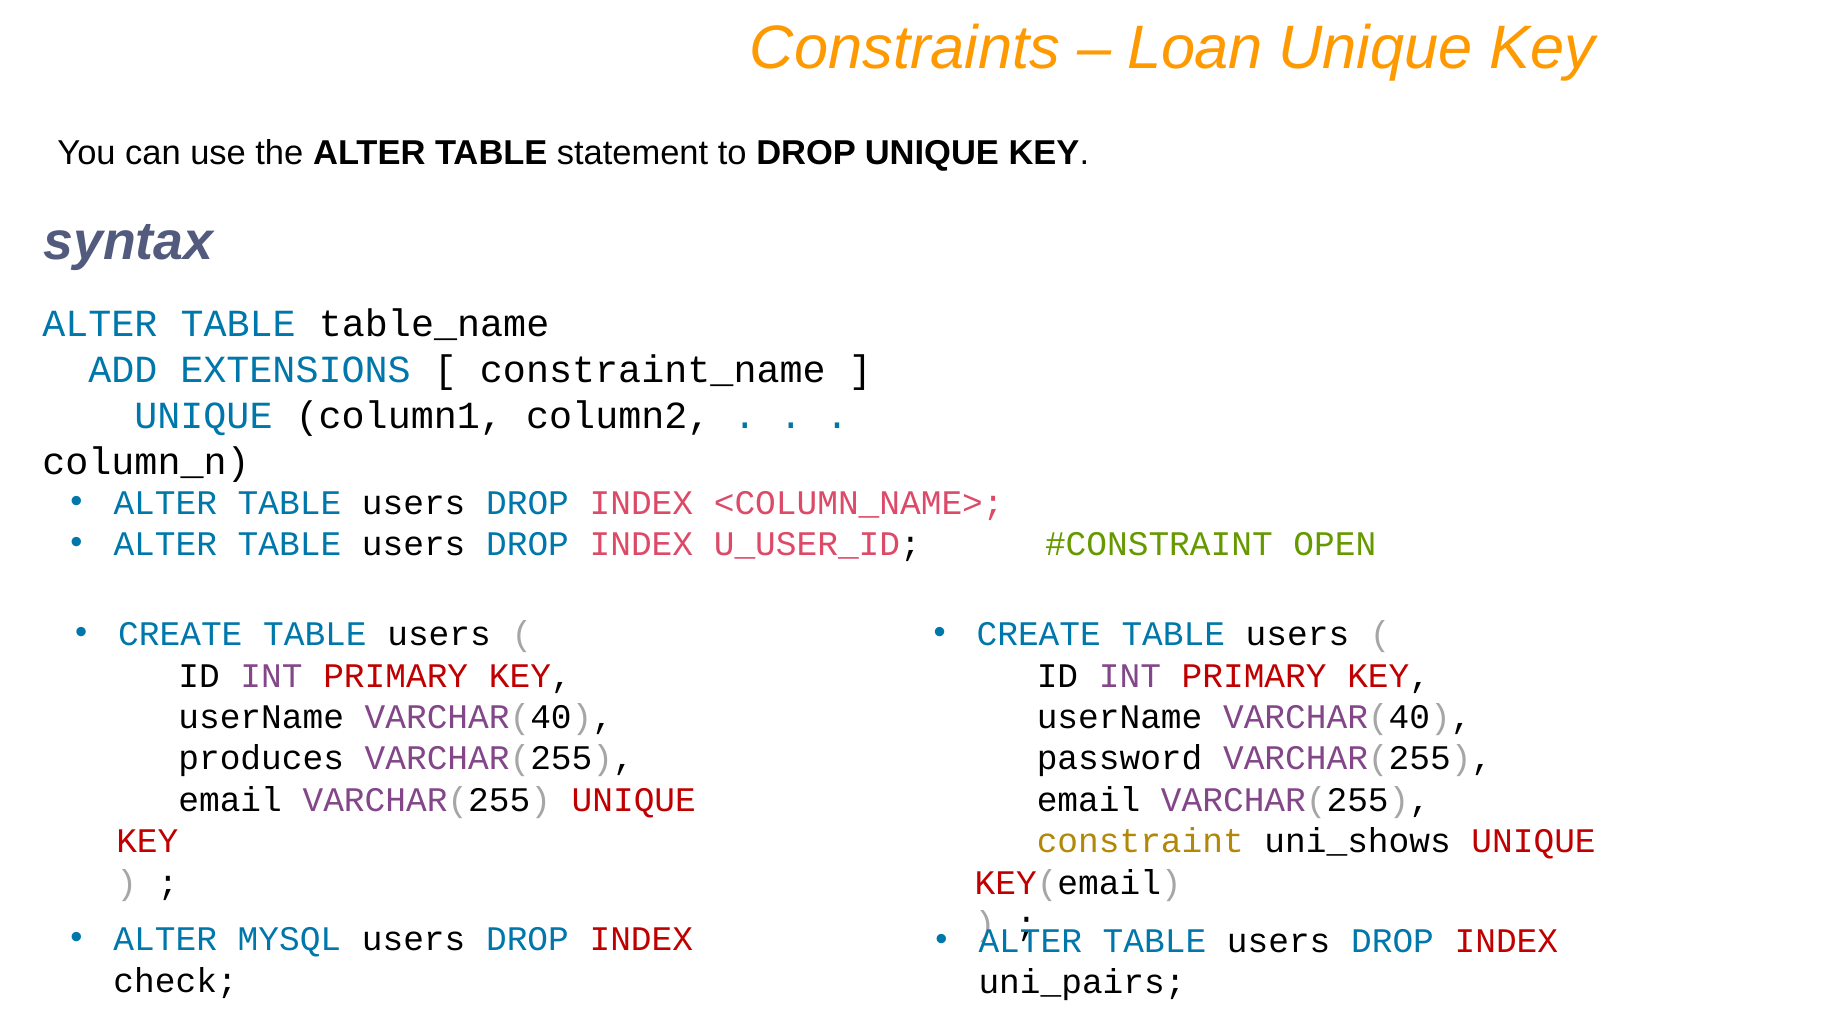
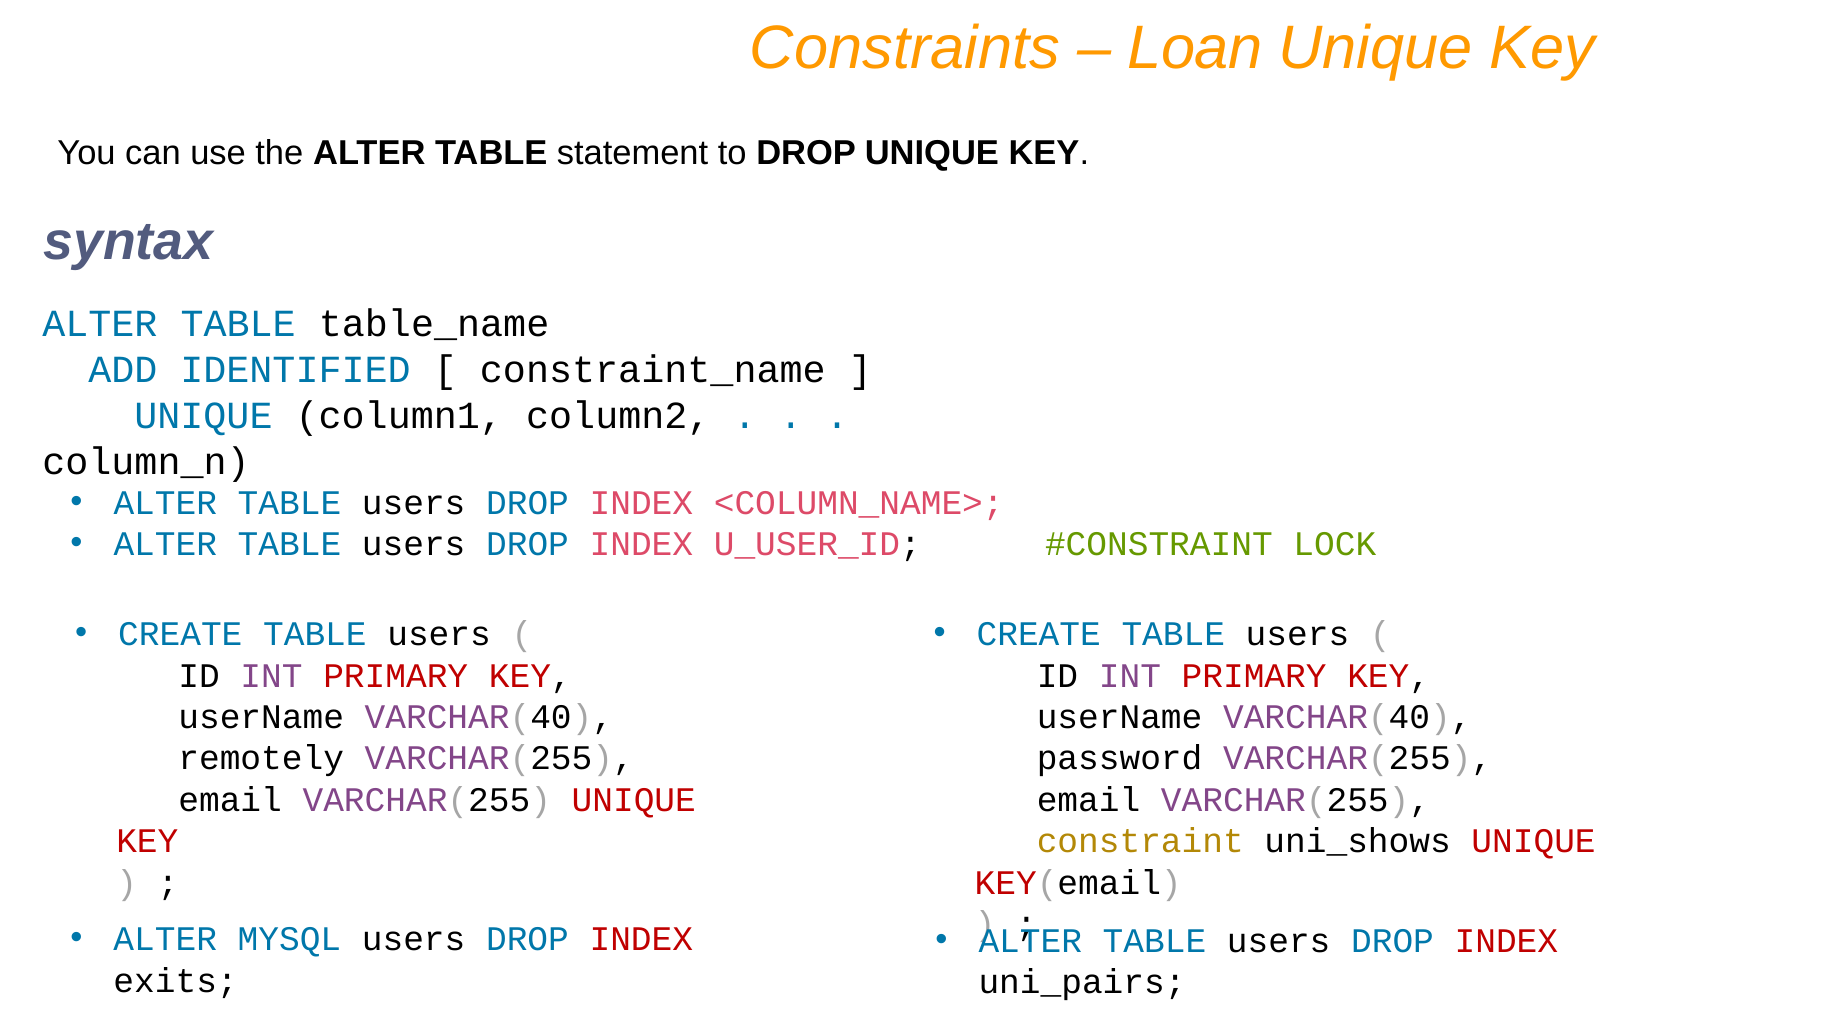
EXTENSIONS: EXTENSIONS -> IDENTIFIED (295, 370)
OPEN: OPEN -> LOCK (1335, 544)
produces: produces -> remotely (261, 758)
check: check -> exits (176, 981)
